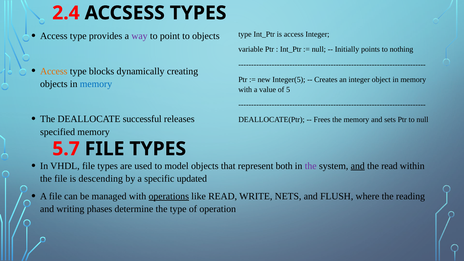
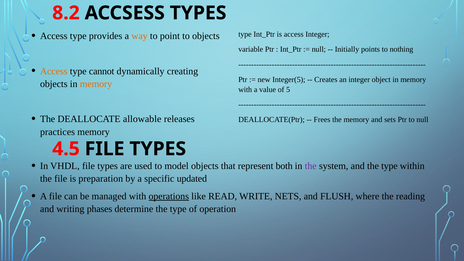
2.4: 2.4 -> 8.2 (66, 13)
way colour: purple -> orange (140, 36)
blocks: blocks -> cannot (102, 71)
memory colour: blue -> orange (96, 84)
successful: successful -> allowable (142, 119)
specified: specified -> practices (58, 132)
5.7: 5.7 -> 4.5 (66, 149)
and underline: present -> none (358, 166)
read: read -> type (389, 166)
descending: descending -> preparation (101, 179)
